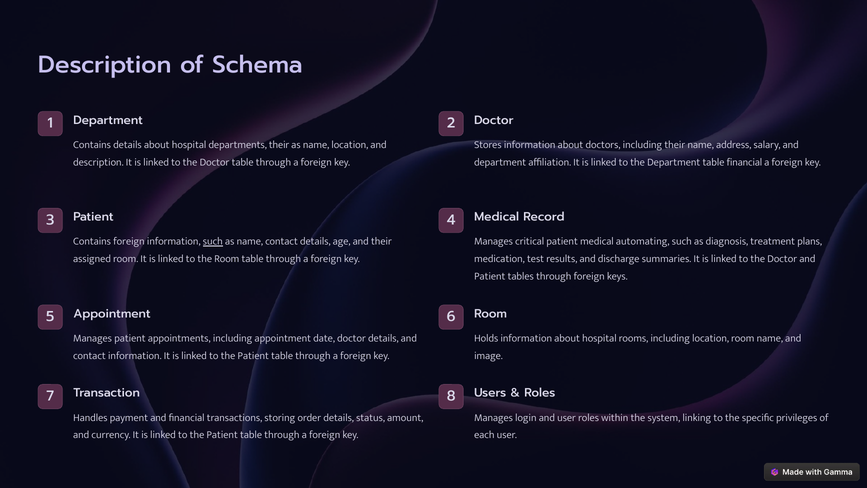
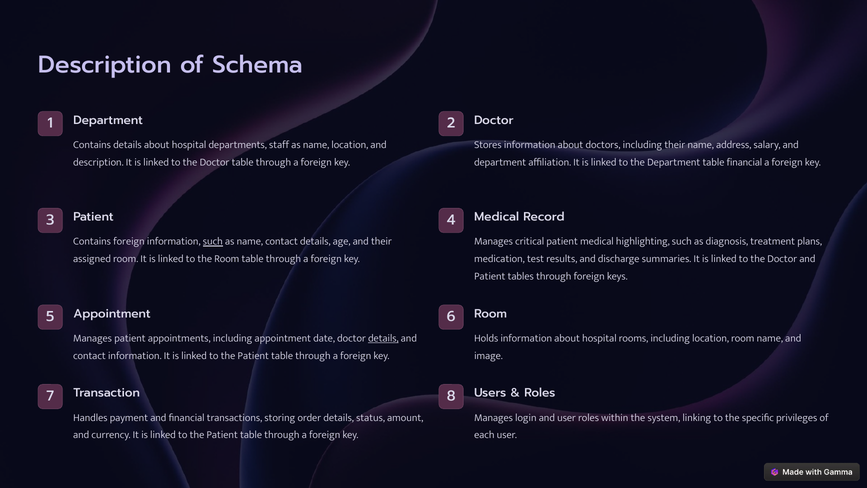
departments their: their -> staff (279, 145)
automating: automating -> highlighting (643, 241)
details underline: none -> present (383, 338)
